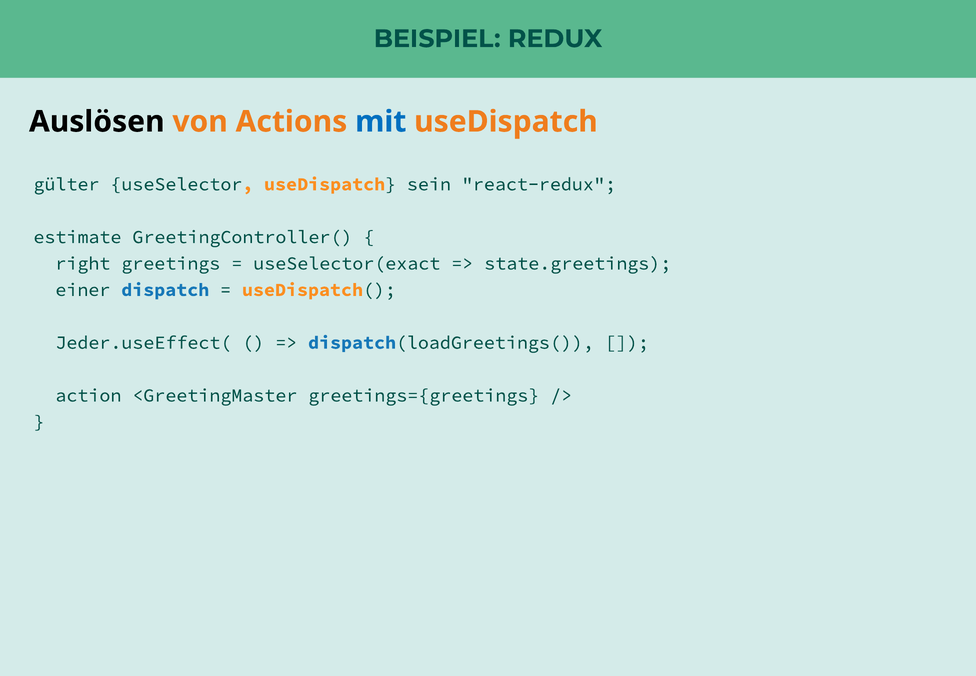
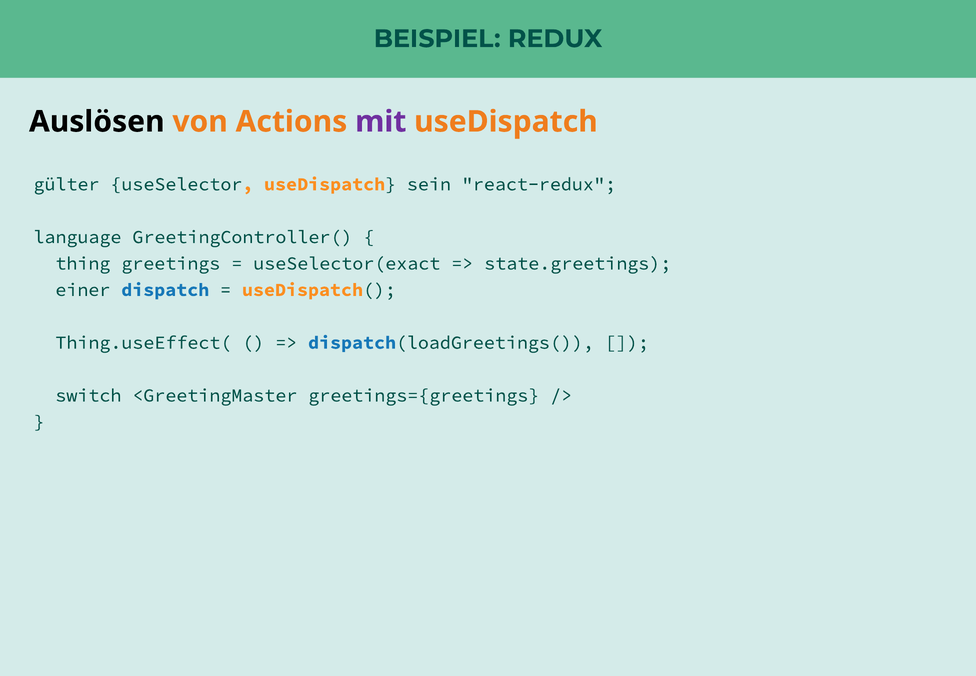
mit colour: blue -> purple (381, 122)
estimate: estimate -> language (77, 237)
right: right -> thing (83, 263)
Jeder.useEffect(: Jeder.useEffect( -> Thing.useEffect( (143, 342)
action: action -> switch (88, 395)
